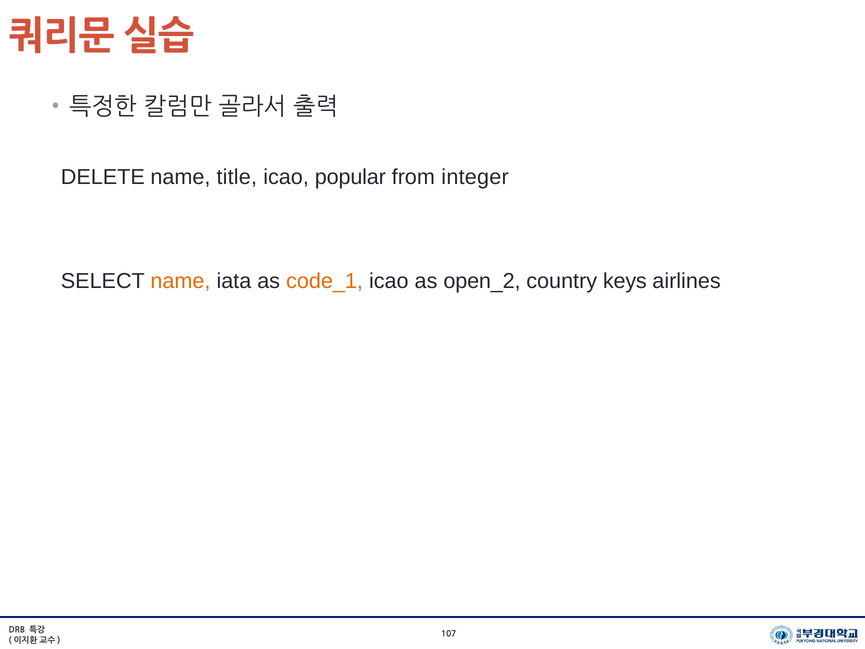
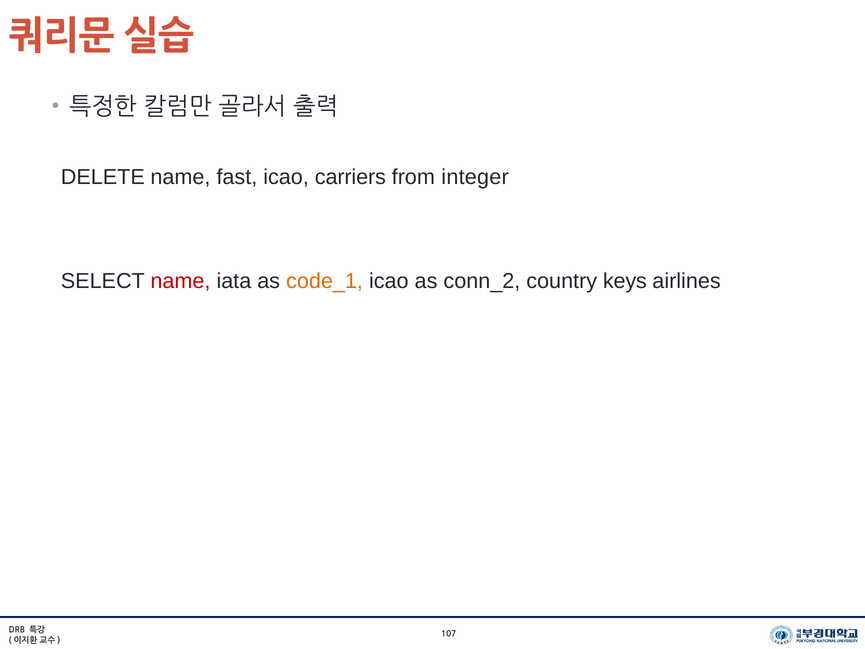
title: title -> fast (237, 177)
popular: popular -> carriers (350, 177)
name colour: orange -> red (180, 281)
open_2: open_2 -> conn_2 (482, 281)
